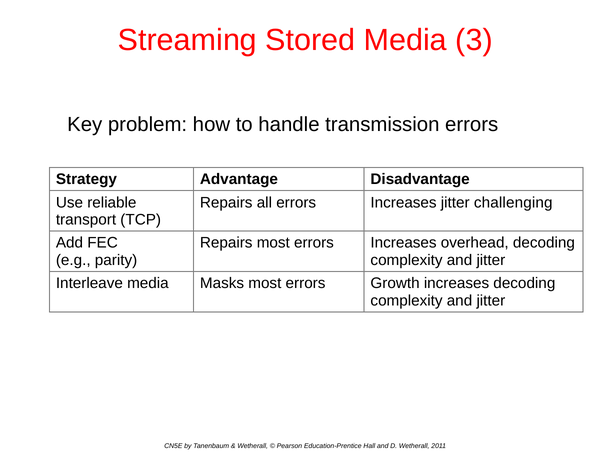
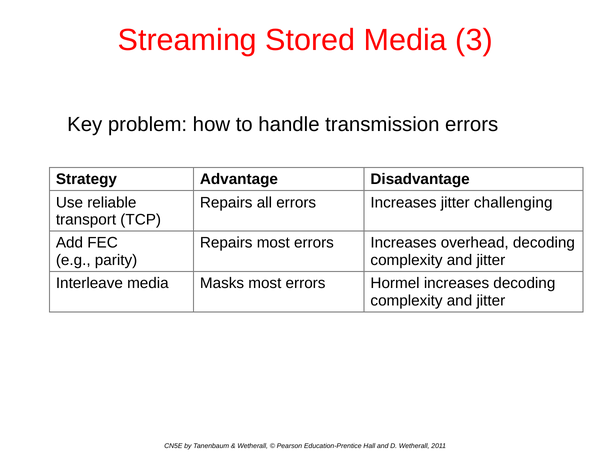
Growth: Growth -> Hormel (395, 283)
